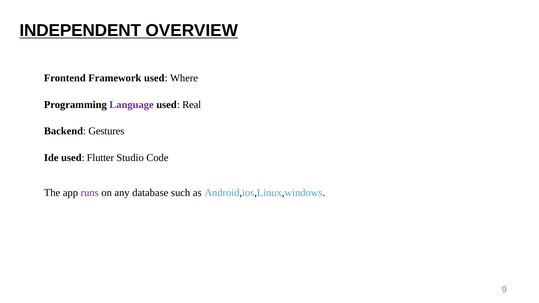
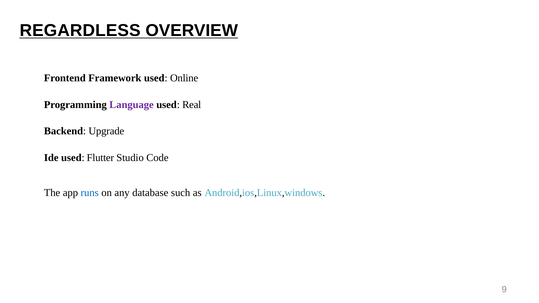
INDEPENDENT: INDEPENDENT -> REGARDLESS (80, 30)
Where: Where -> Online (184, 78)
Gestures: Gestures -> Upgrade (106, 131)
runs colour: purple -> blue (90, 193)
